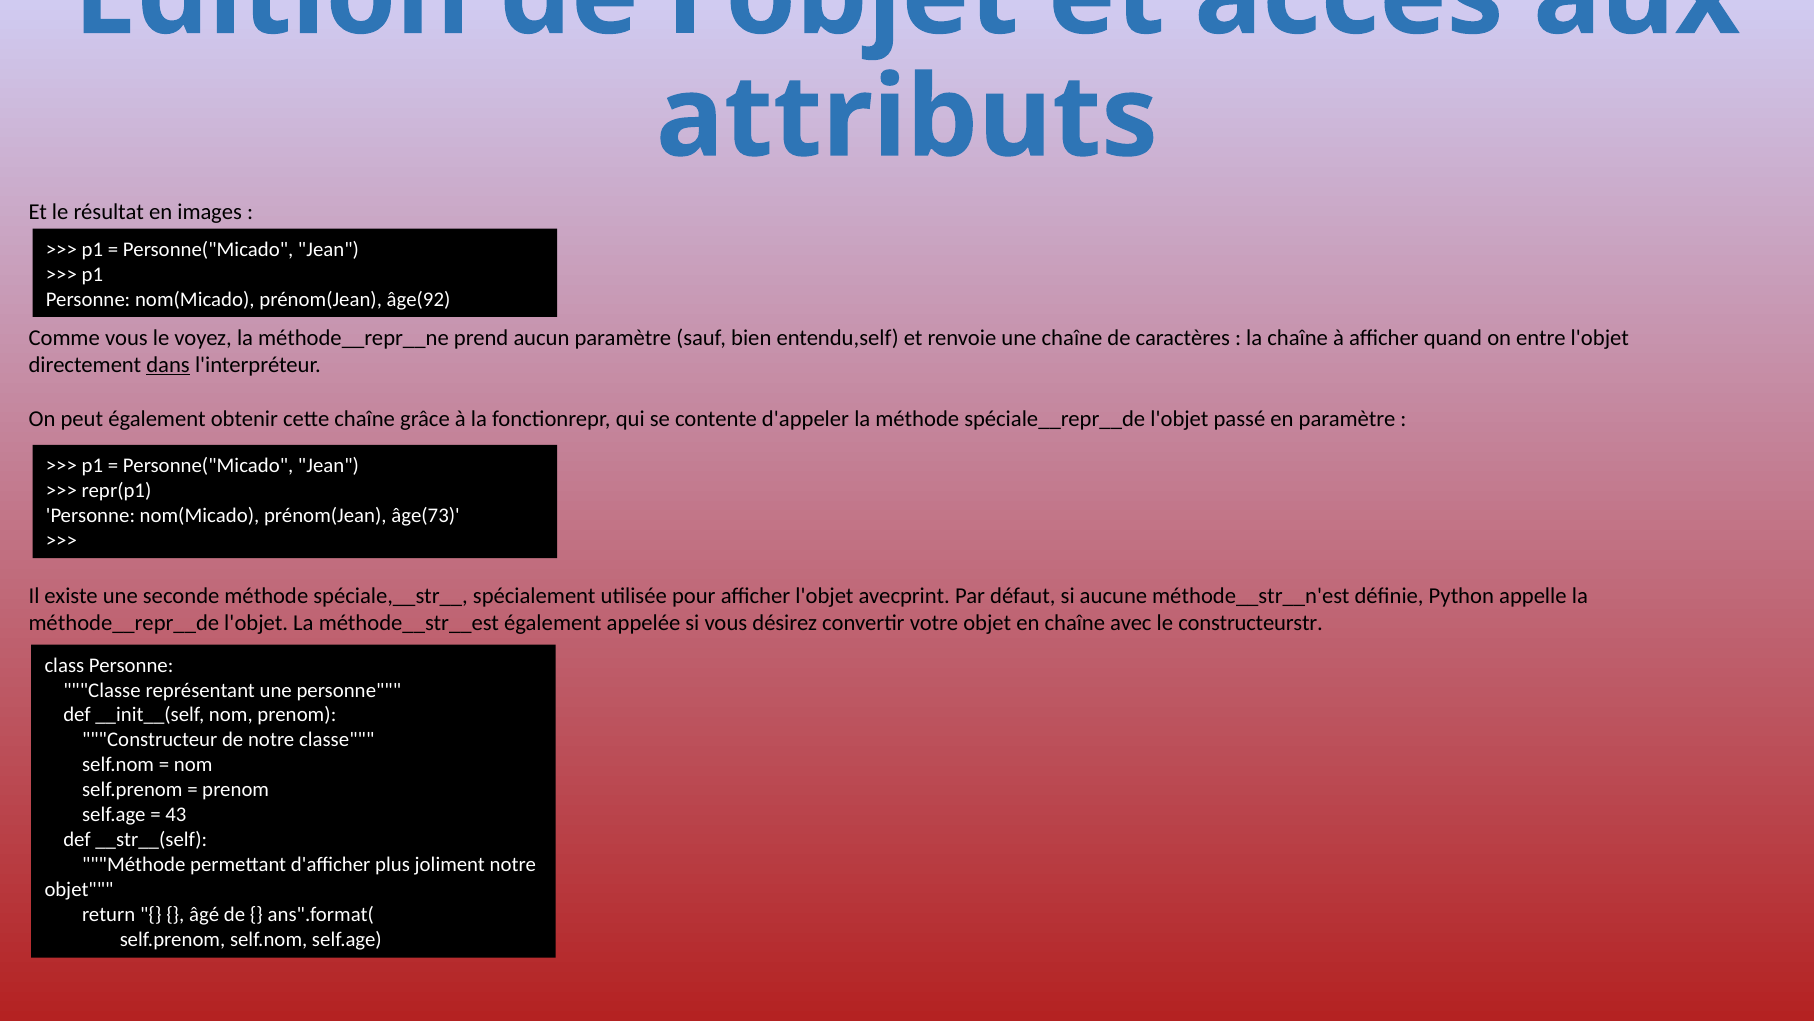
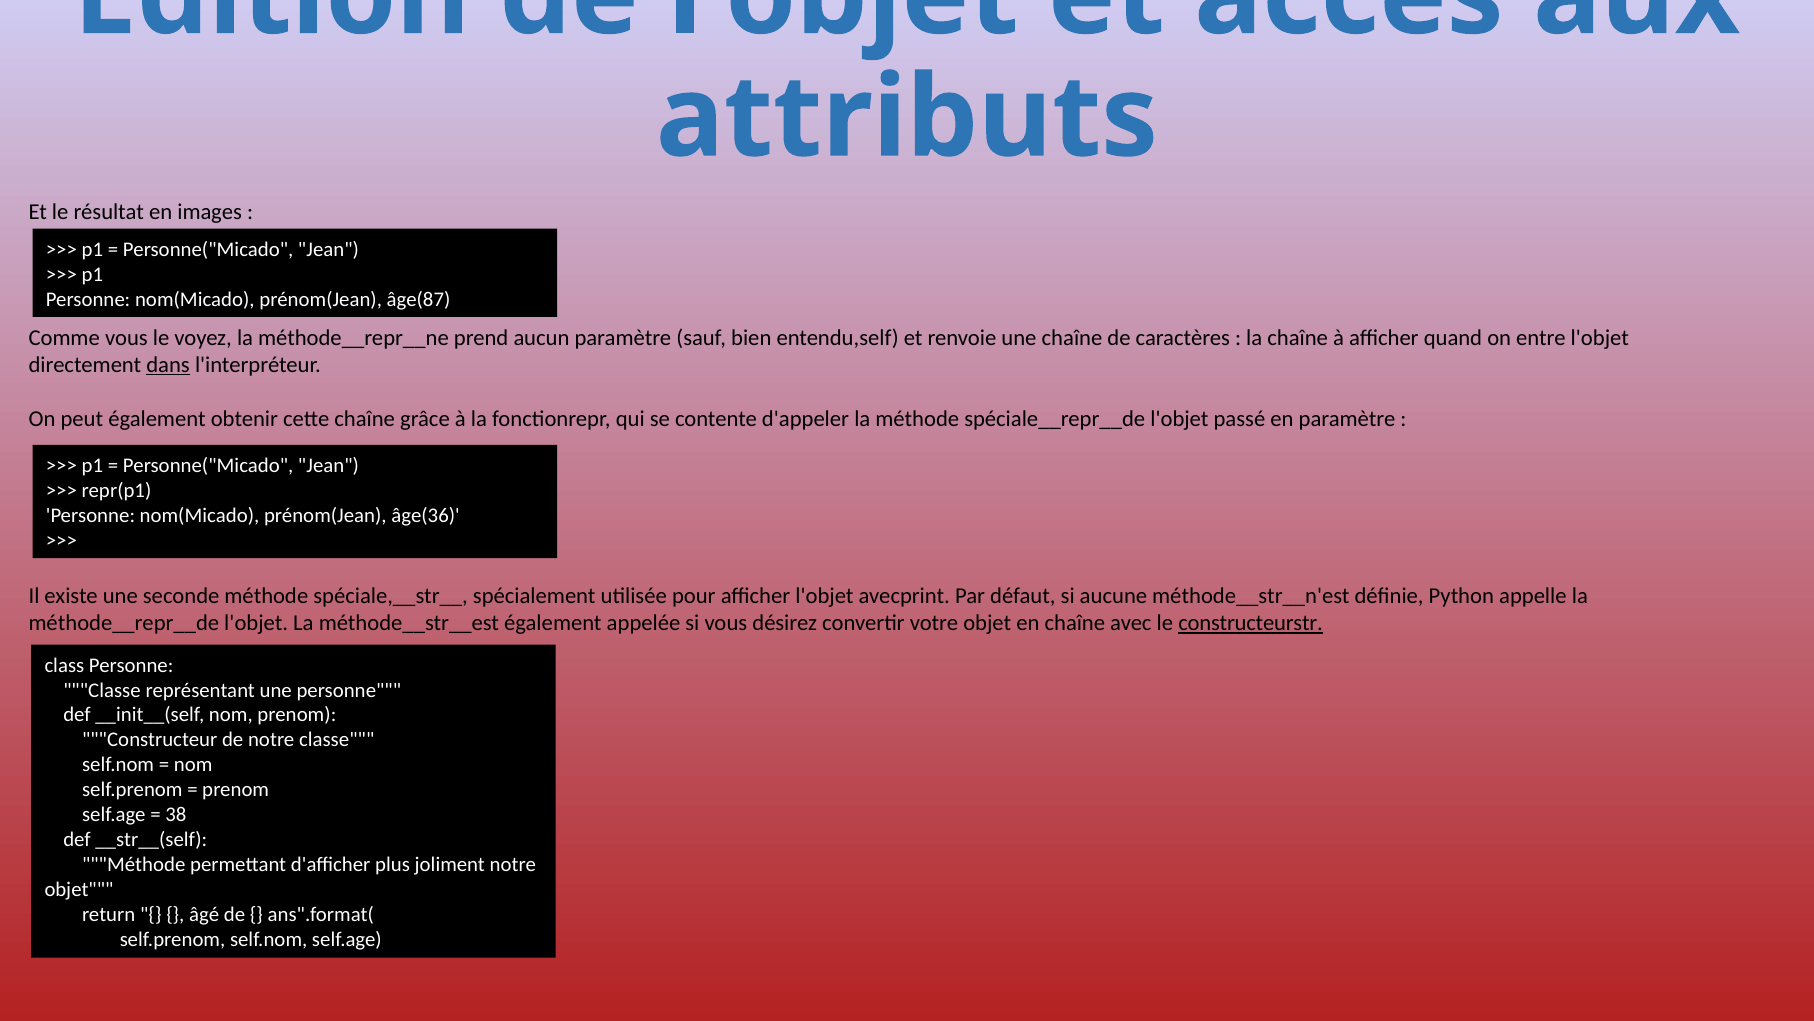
âge(92: âge(92 -> âge(87 (418, 299)
âge(73: âge(73 -> âge(36 (425, 515)
constructeurstr underline: none -> present (1251, 623)
43: 43 -> 38 (176, 815)
